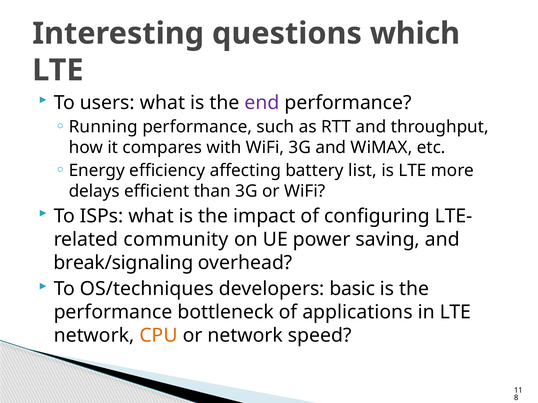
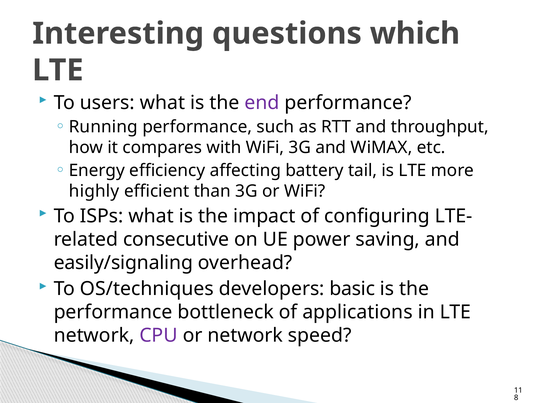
list: list -> tail (363, 171)
delays: delays -> highly (94, 191)
community: community -> consecutive (176, 240)
break/signaling: break/signaling -> easily/signaling (123, 263)
CPU colour: orange -> purple (158, 336)
